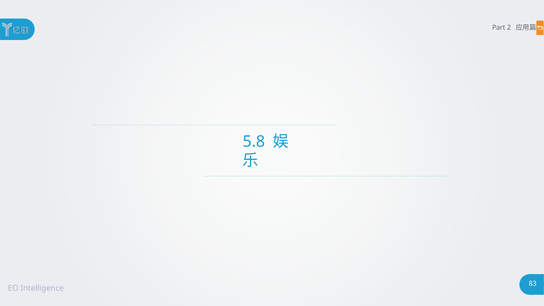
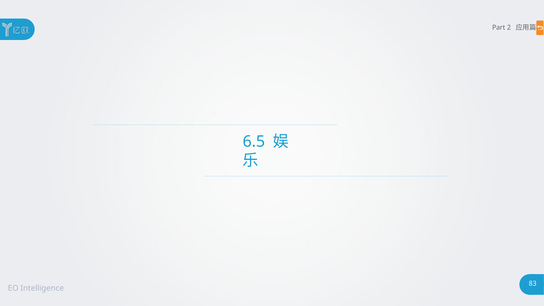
5.8: 5.8 -> 6.5 (254, 142)
